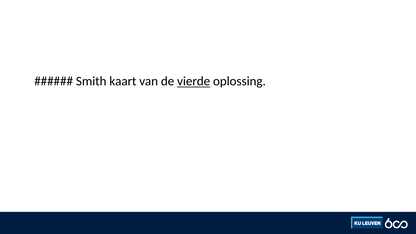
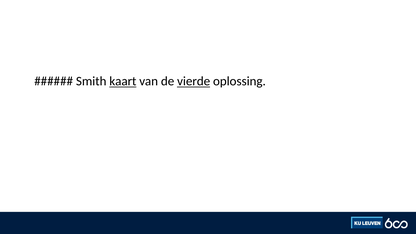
kaart underline: none -> present (123, 81)
